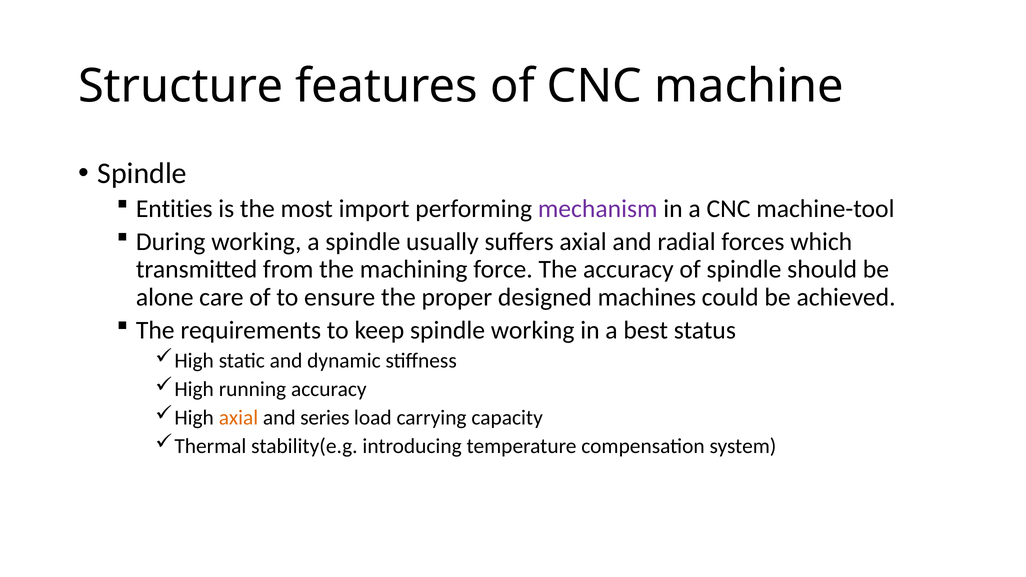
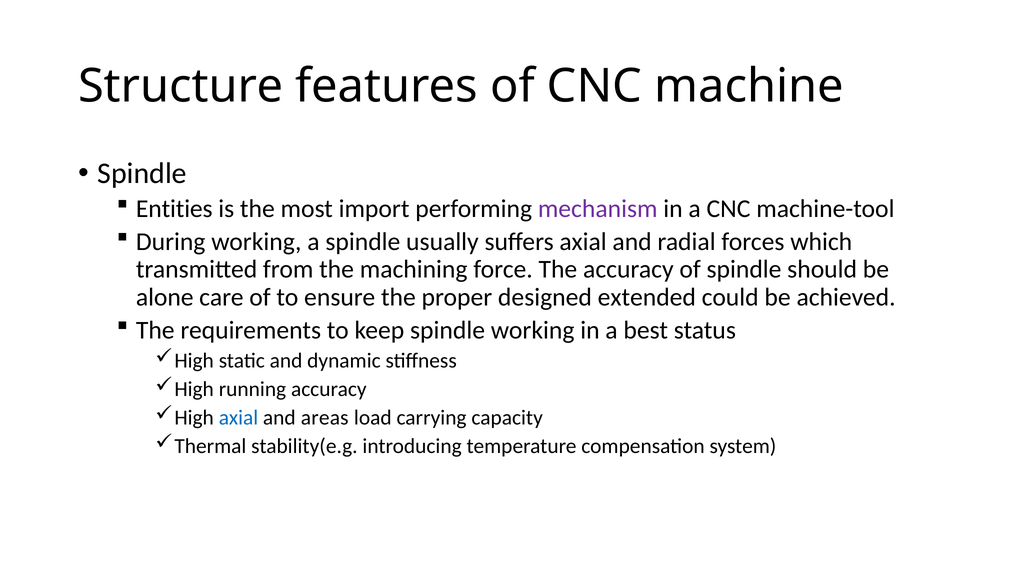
machines: machines -> extended (647, 297)
axial colour: orange -> blue (238, 418)
series: series -> areas (325, 418)
